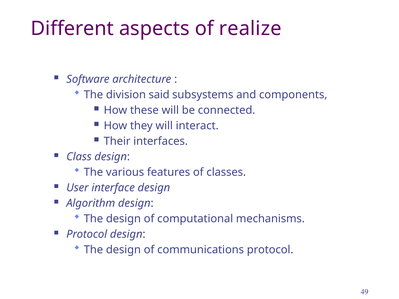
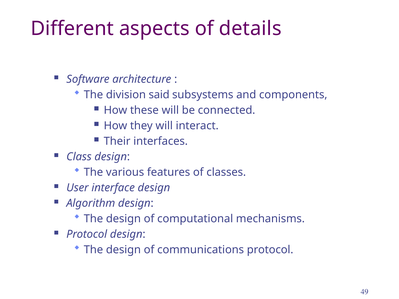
realize: realize -> details (250, 29)
